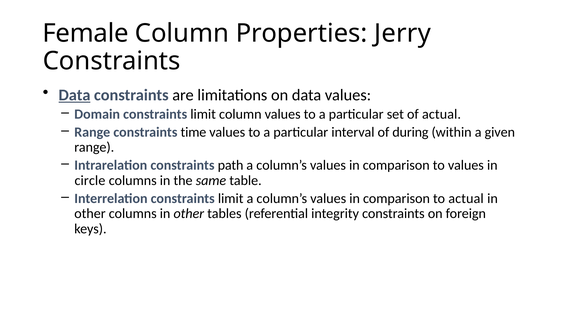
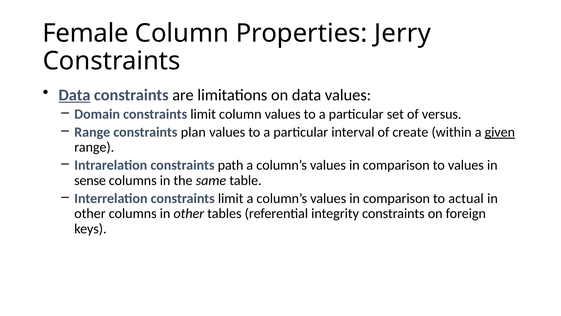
of actual: actual -> versus (442, 114)
time: time -> plan (193, 132)
during: during -> create (410, 132)
given underline: none -> present (500, 132)
circle: circle -> sense (90, 180)
